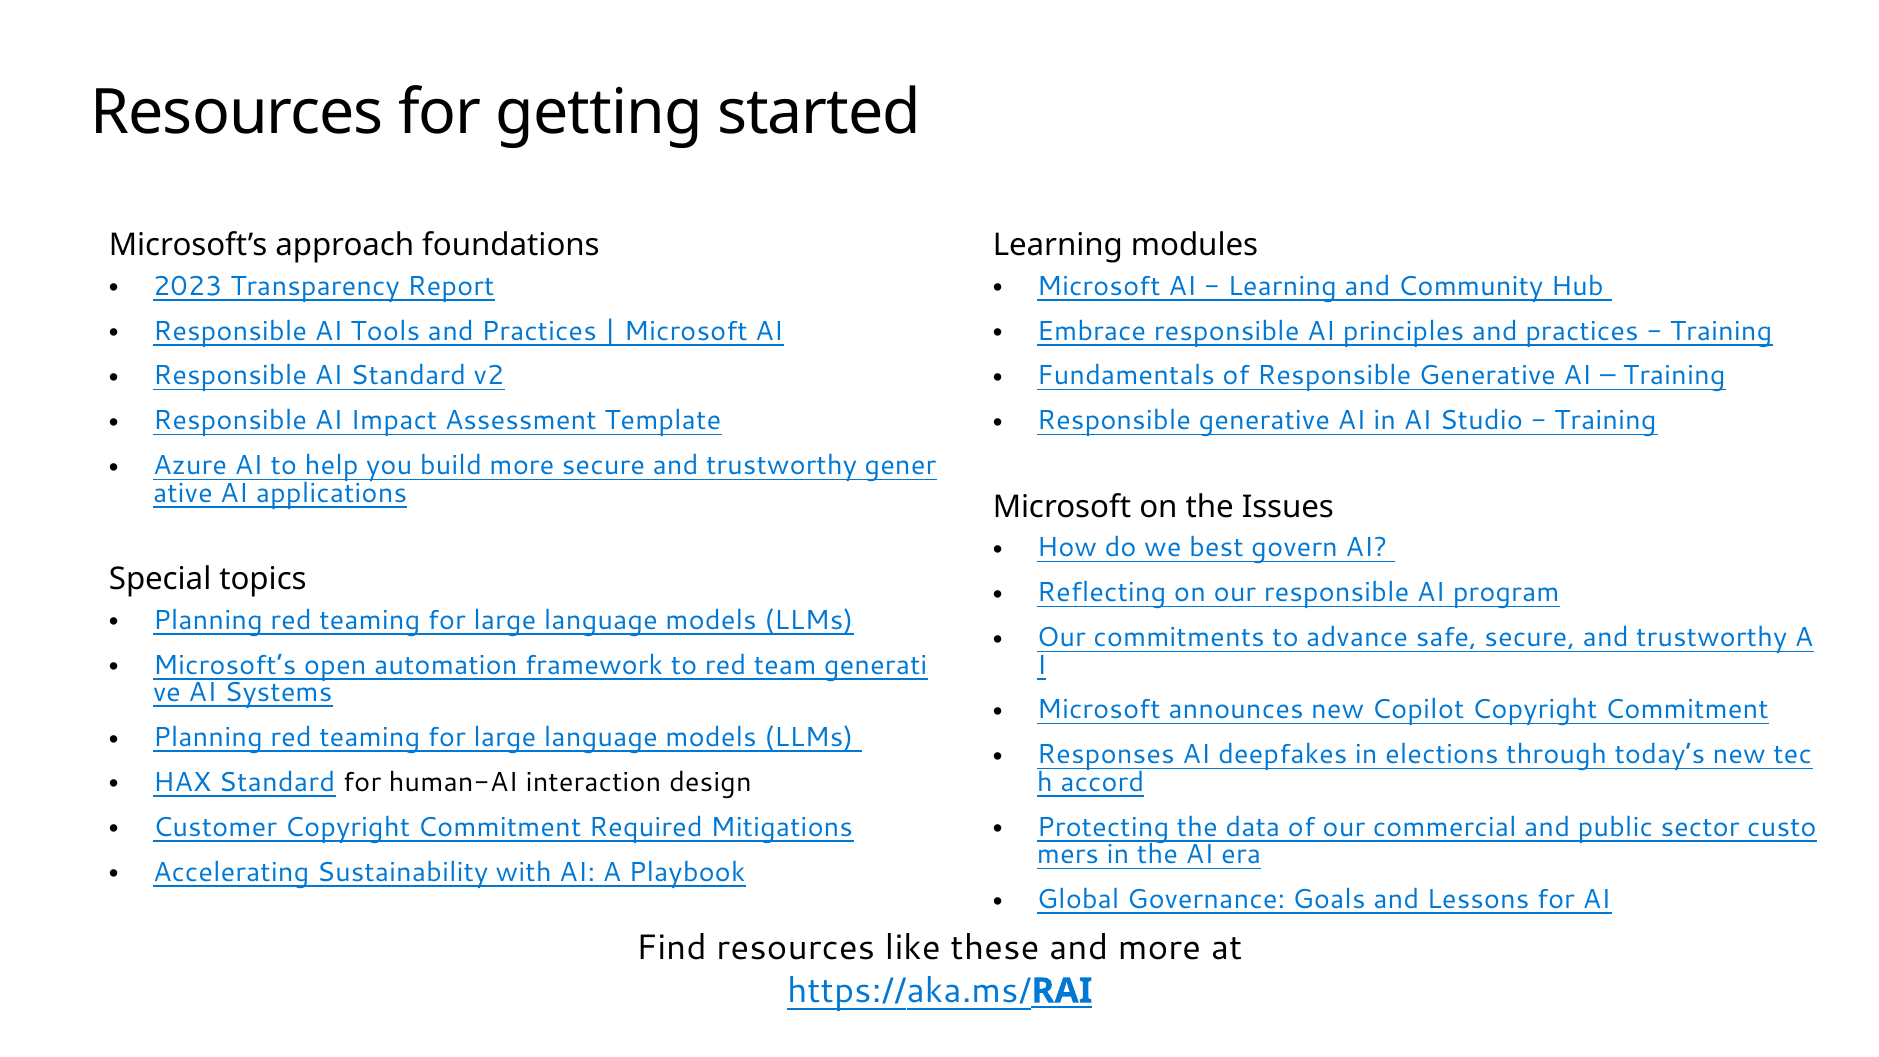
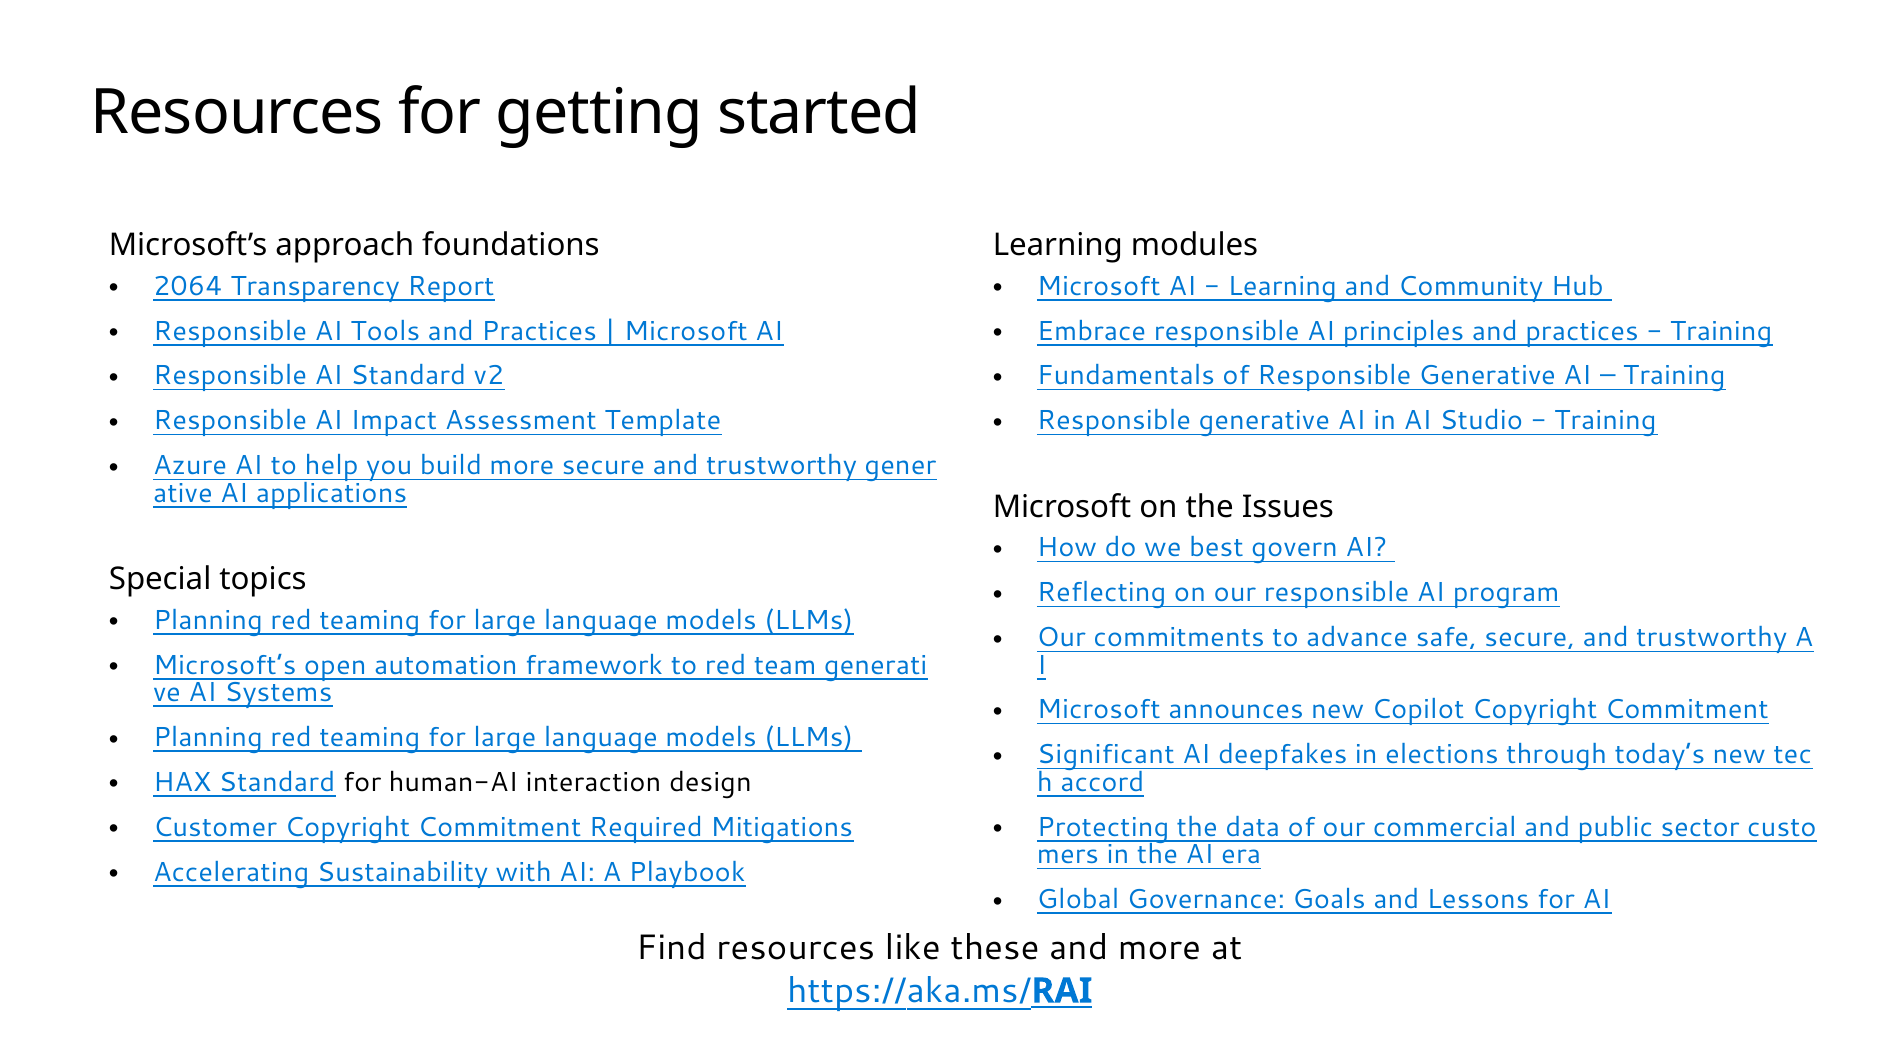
2023: 2023 -> 2064 (188, 286)
Responses: Responses -> Significant (1106, 755)
